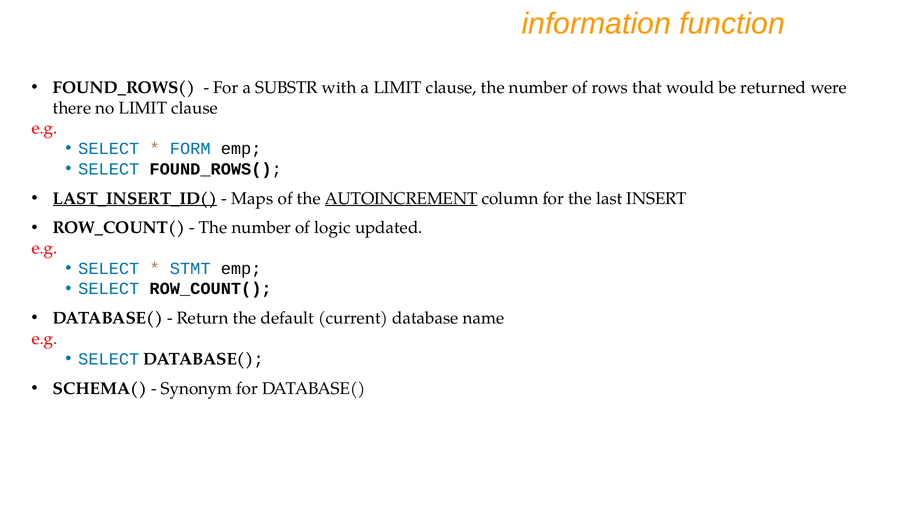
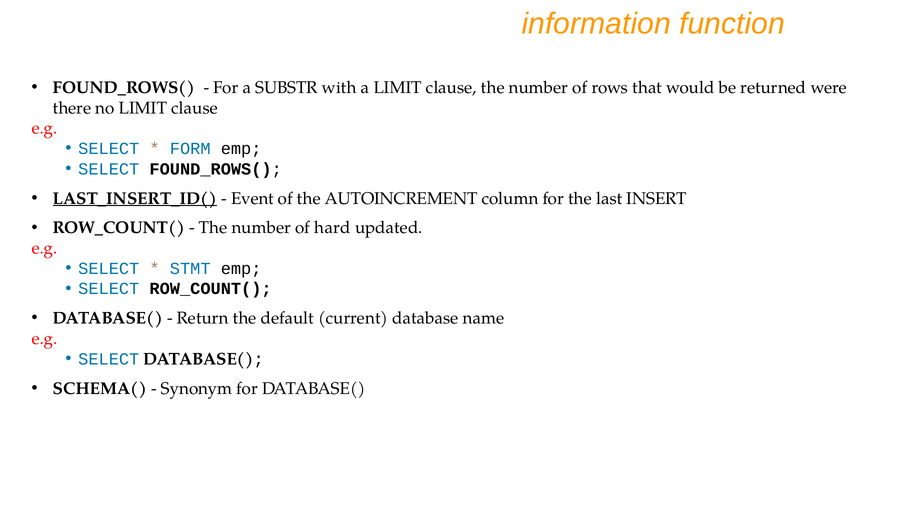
Maps: Maps -> Event (252, 198)
AUTOINCREMENT underline: present -> none (401, 198)
logic: logic -> hard (332, 228)
